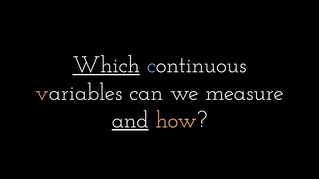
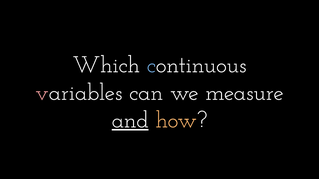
Which underline: present -> none (106, 65)
